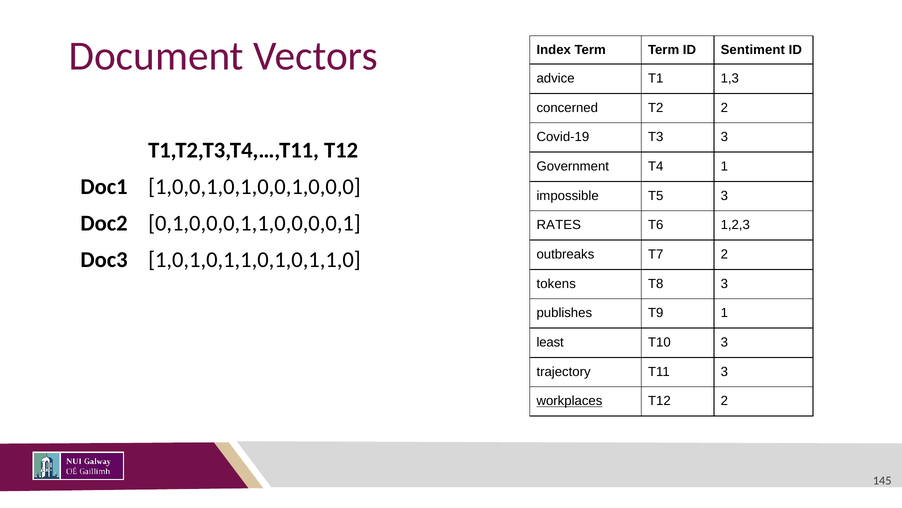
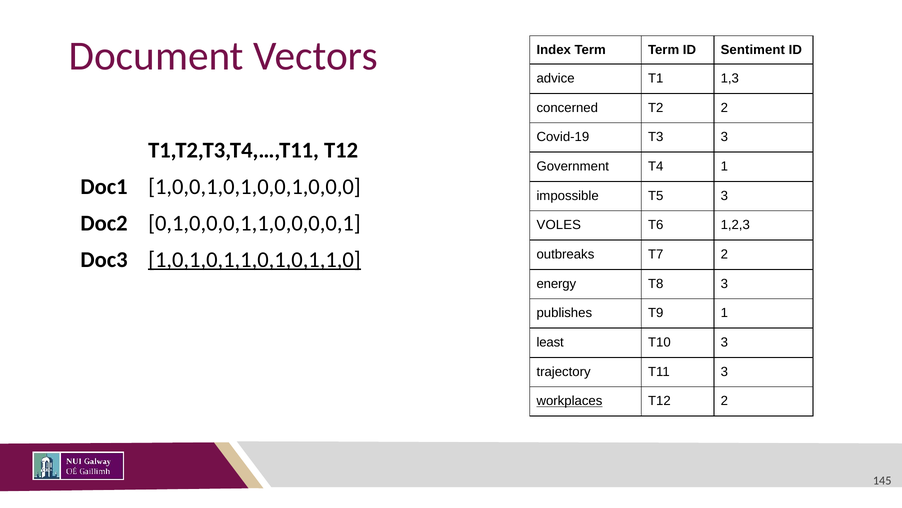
RATES: RATES -> VOLES (559, 225)
1,0,1,0,1,1,0,1,0,1,1,0 underline: none -> present (254, 259)
tokens: tokens -> energy (556, 283)
